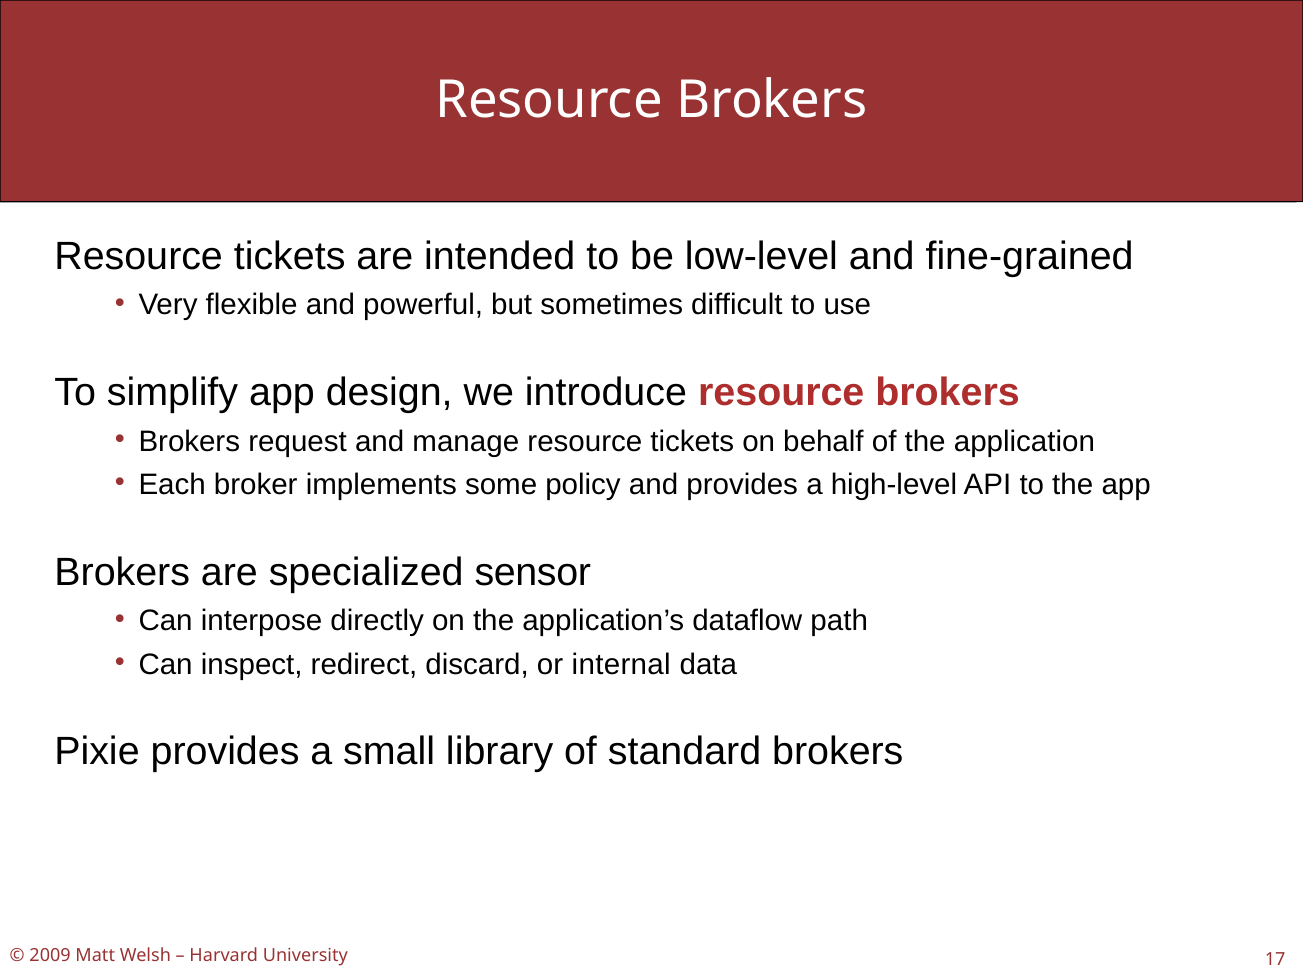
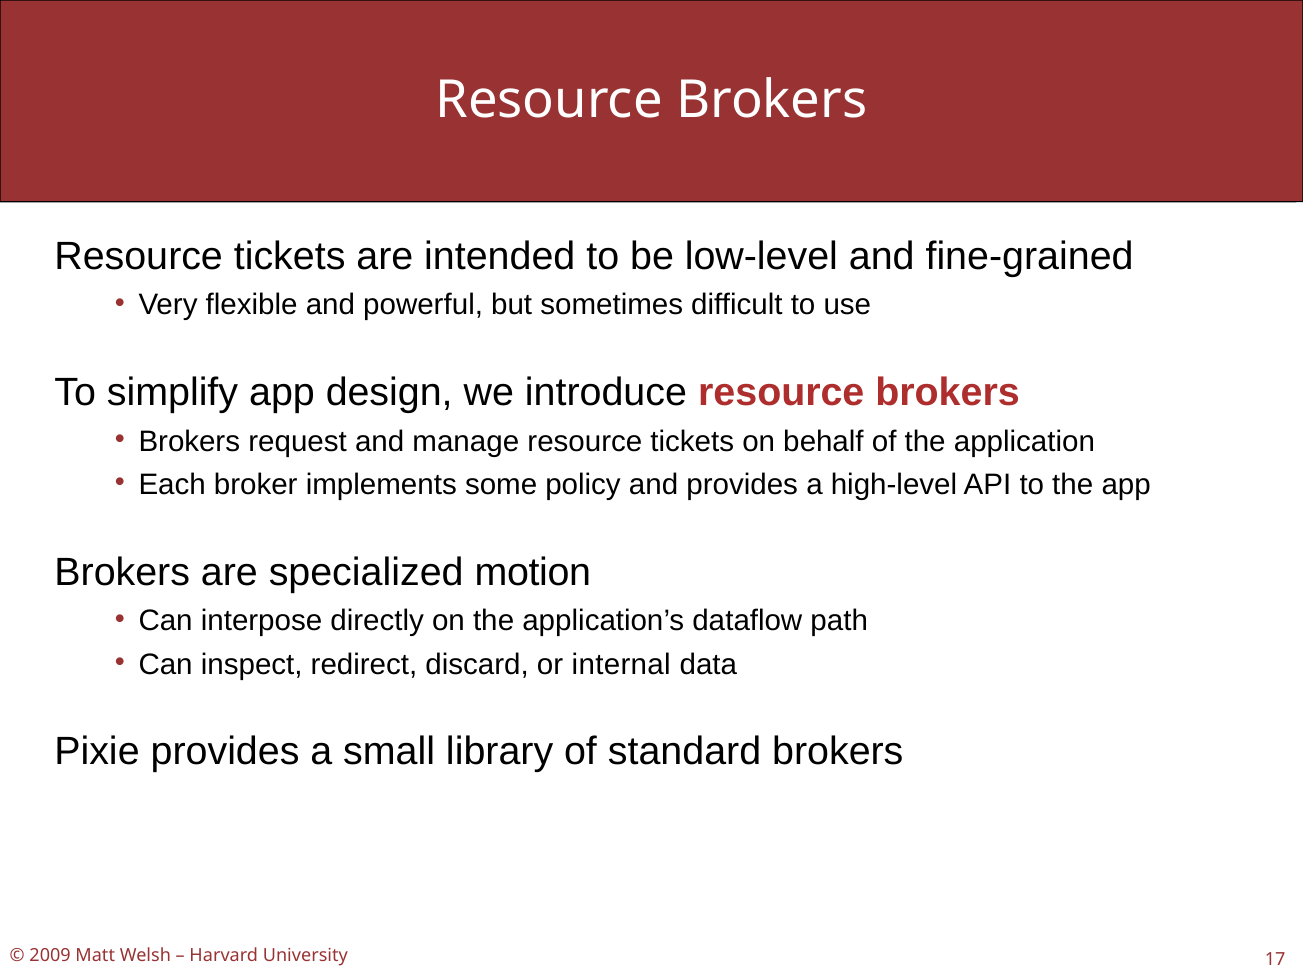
sensor: sensor -> motion (533, 572)
